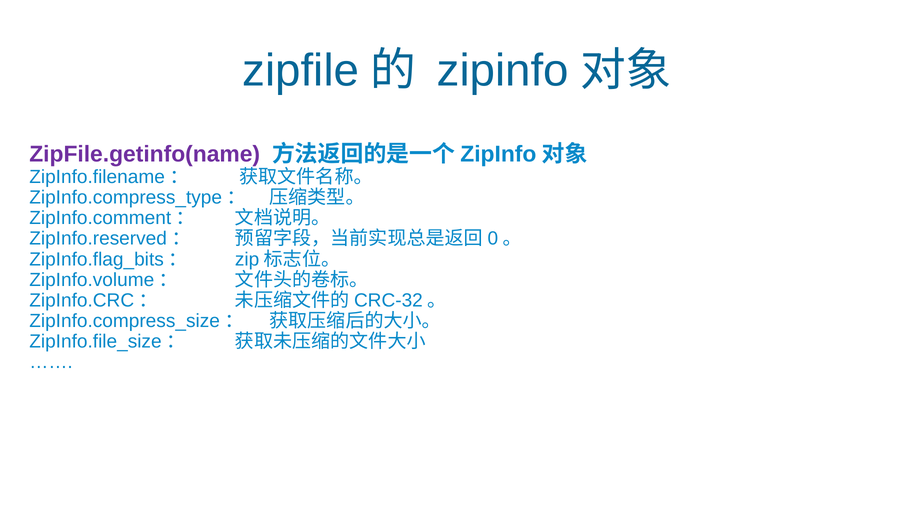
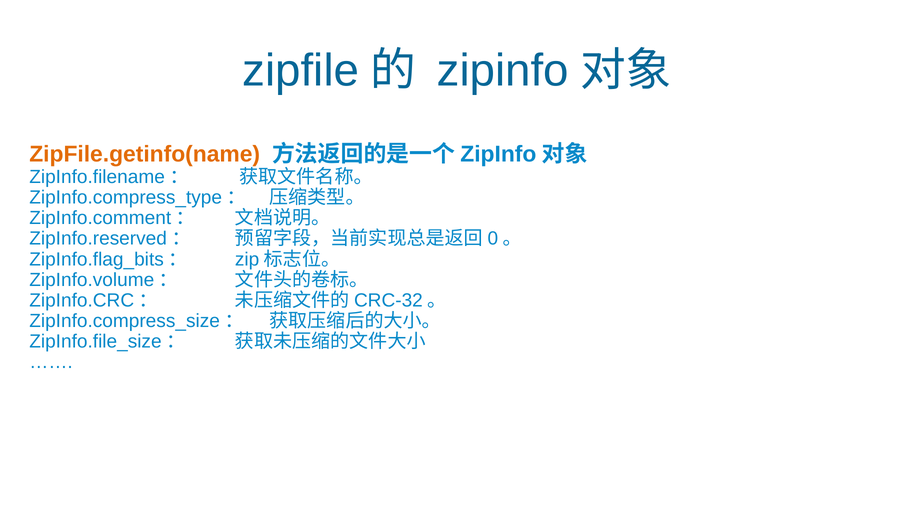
ZipFile.getinfo(name colour: purple -> orange (145, 154)
